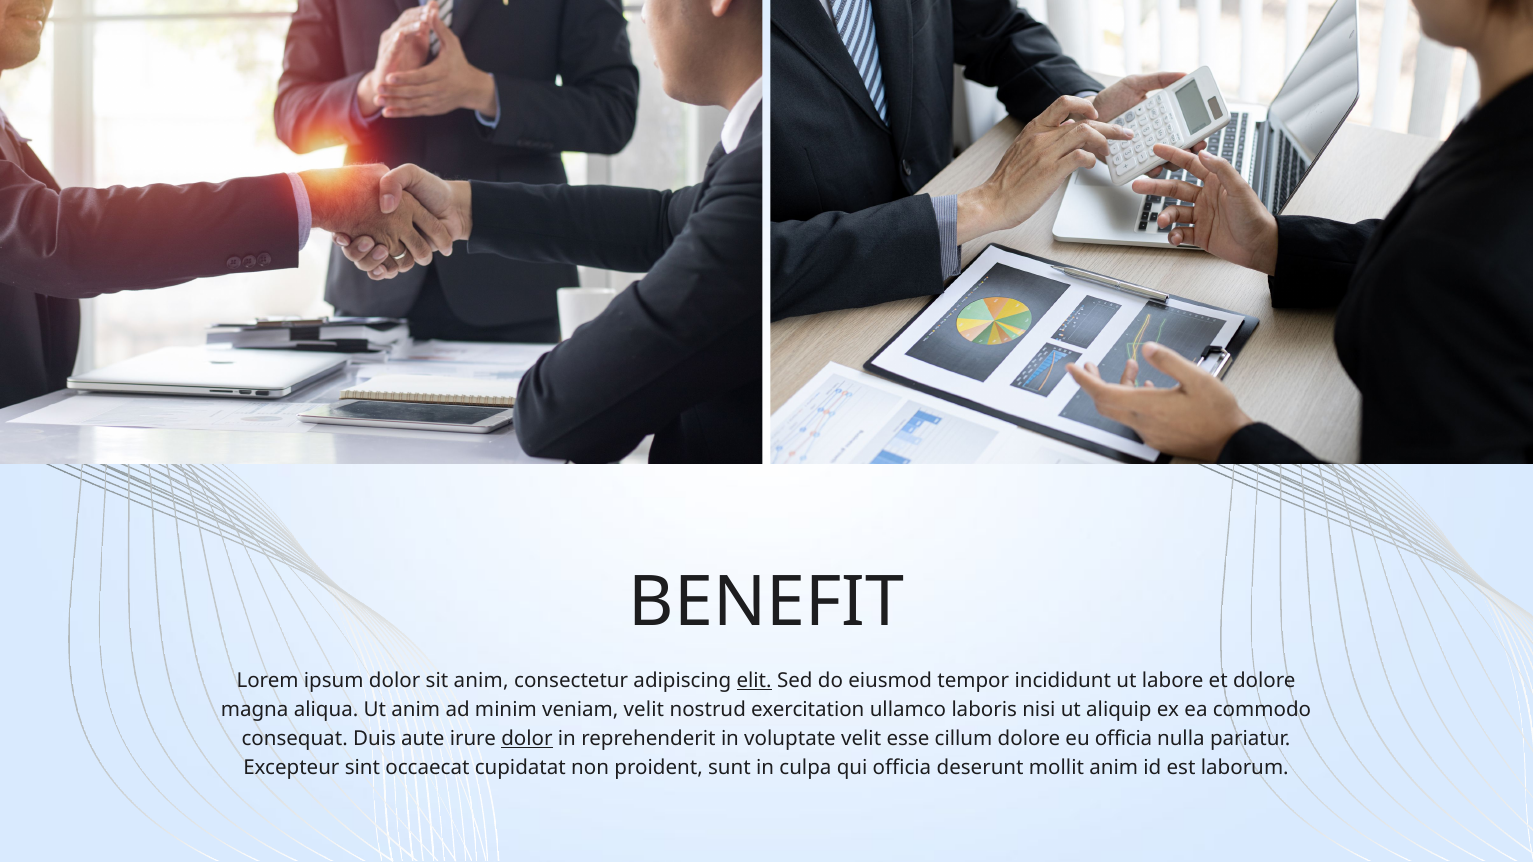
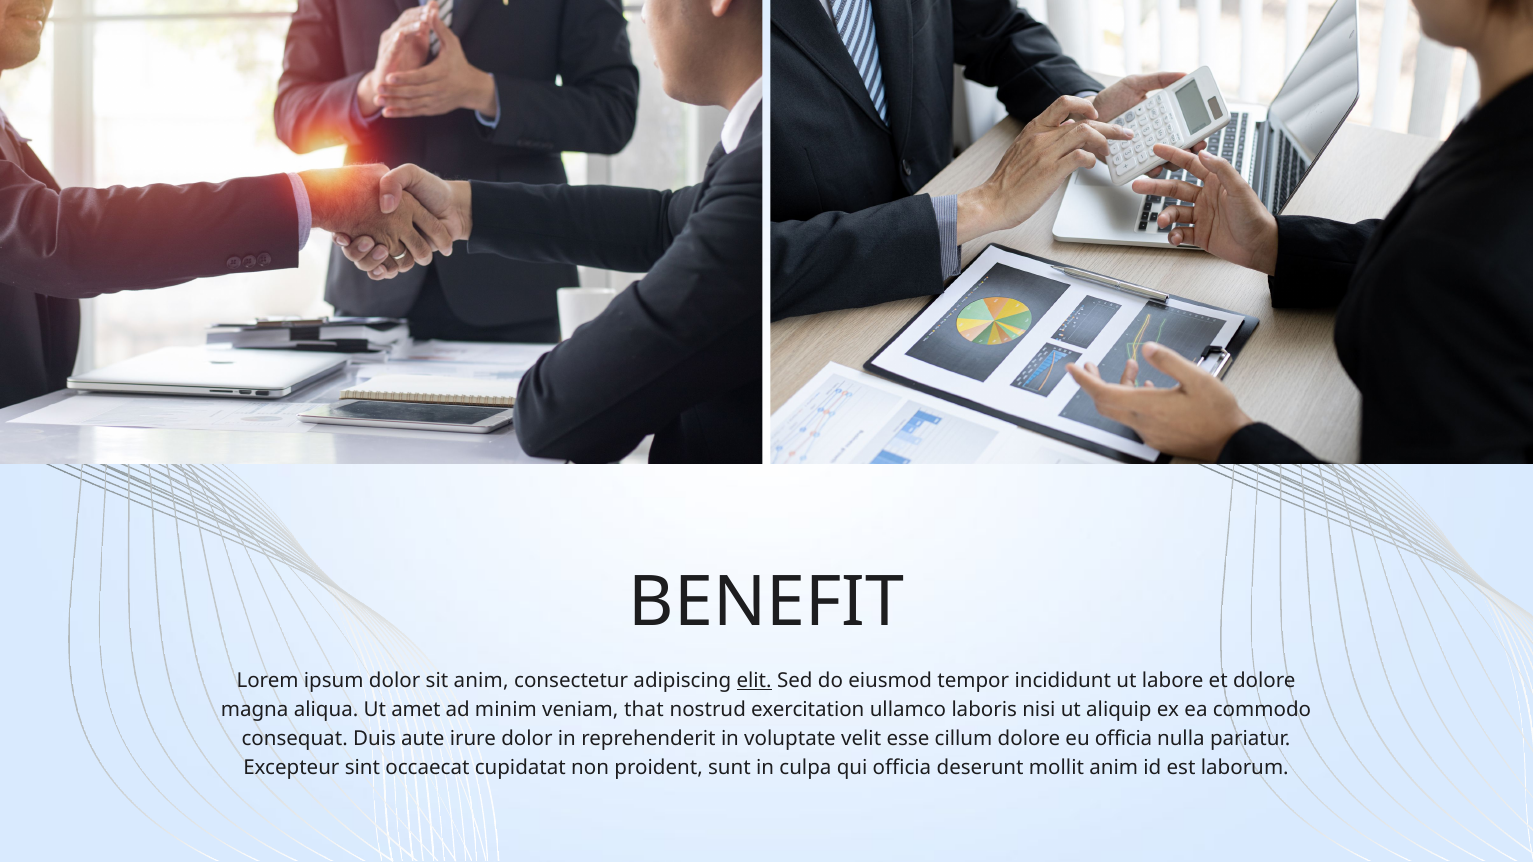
Ut anim: anim -> amet (416, 710)
veniam velit: velit -> that (644, 710)
dolor underline: present -> none (527, 739)
